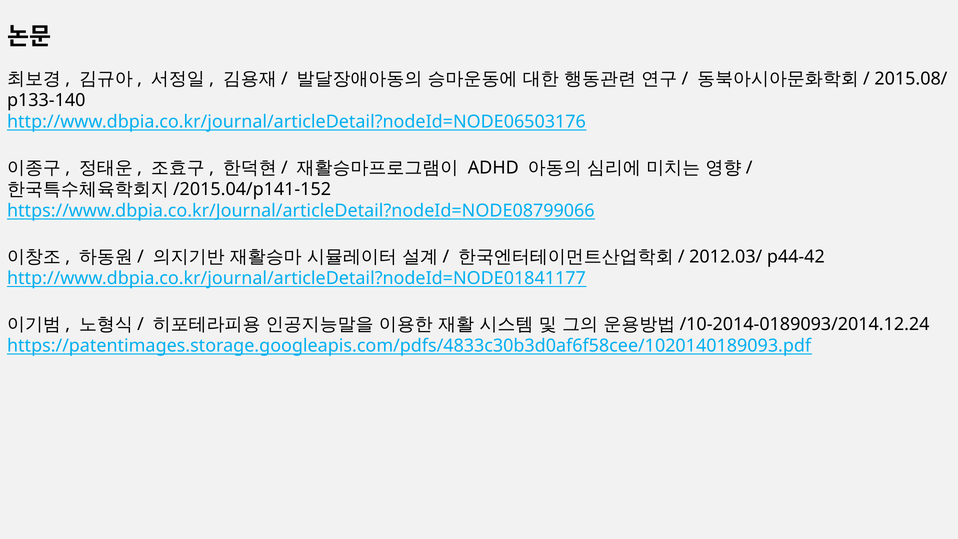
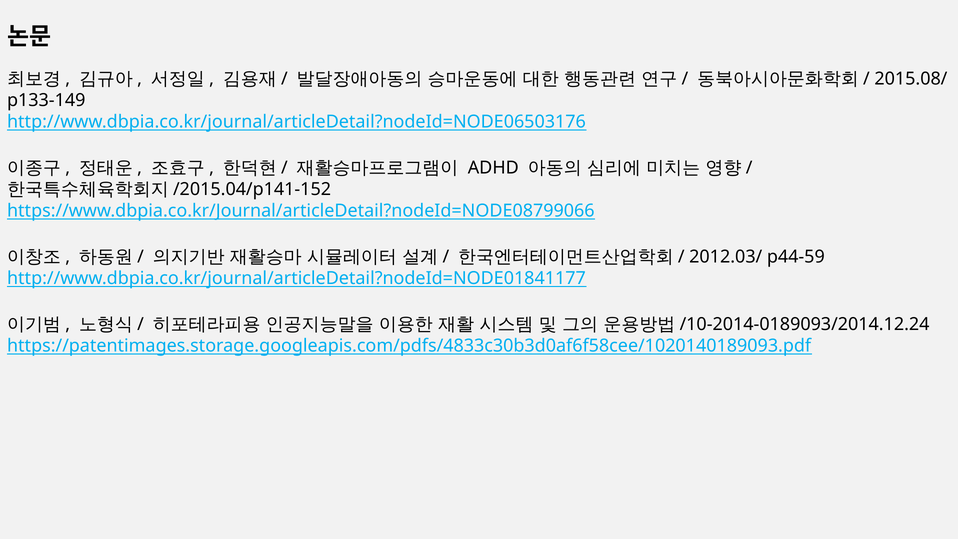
p133-140: p133-140 -> p133-149 (46, 100)
p44-42: p44-42 -> p44-59 (796, 257)
